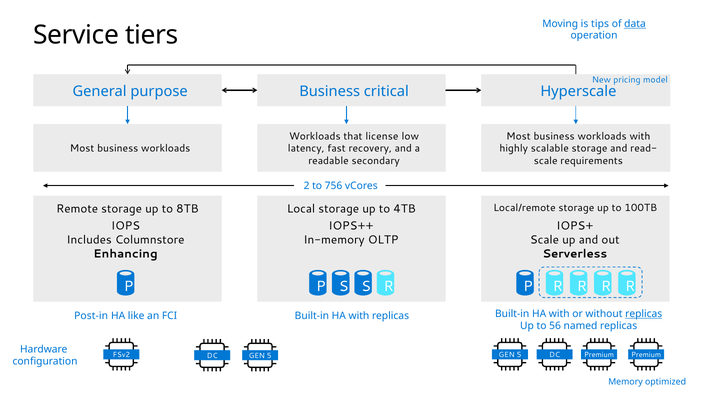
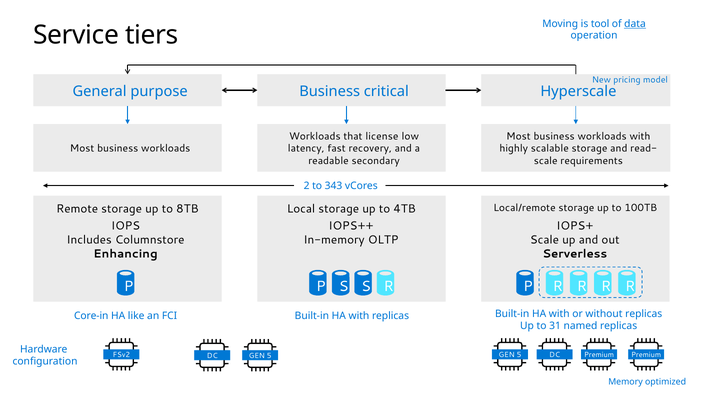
tips: tips -> tool (600, 24)
756: 756 -> 343 (334, 185)
replicas underline: present -> none (644, 313)
Post-in: Post-in -> Core-in (91, 315)
56: 56 -> 31 (555, 325)
